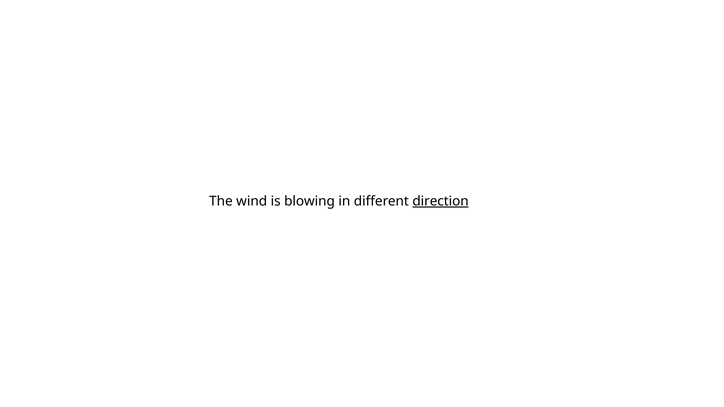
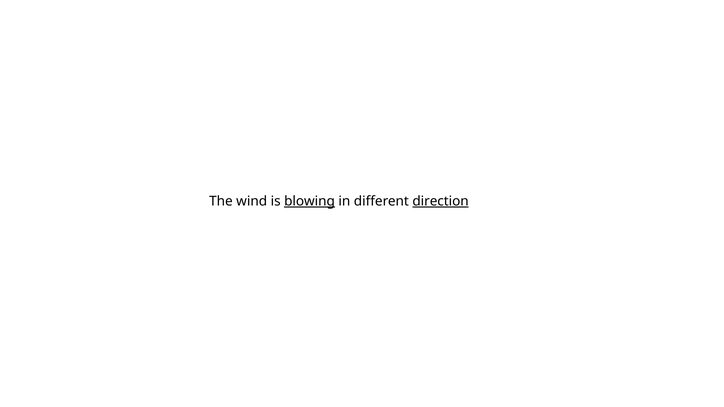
blowing underline: none -> present (310, 201)
